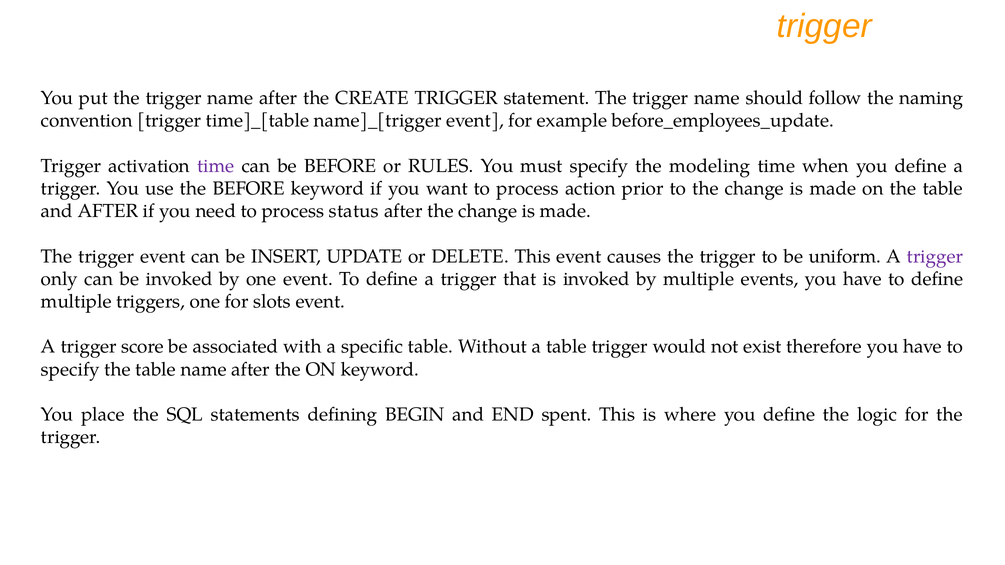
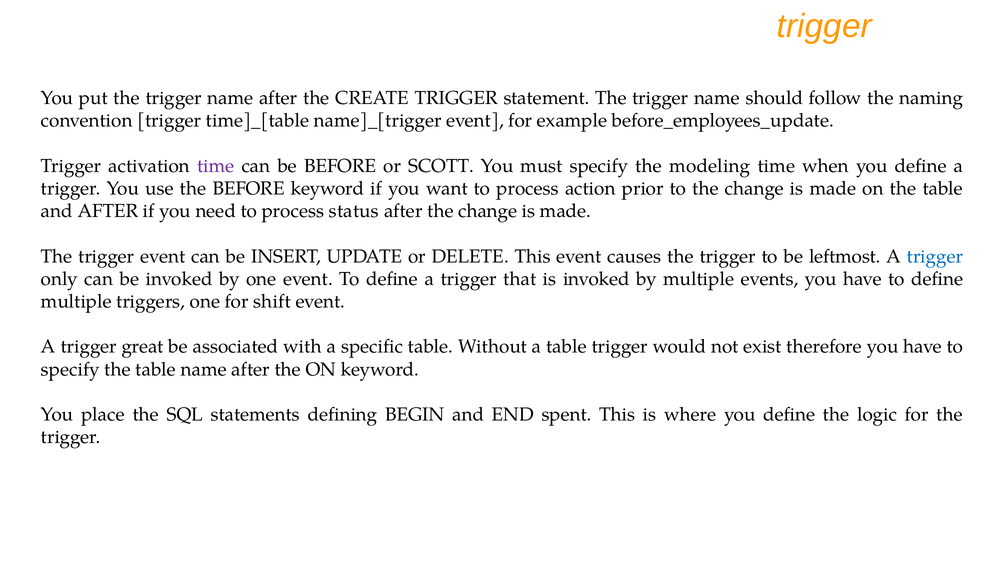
RULES: RULES -> SCOTT (441, 166)
uniform: uniform -> leftmost (845, 256)
trigger colour: purple -> blue (935, 256)
slots: slots -> shift (272, 302)
score: score -> great (143, 347)
